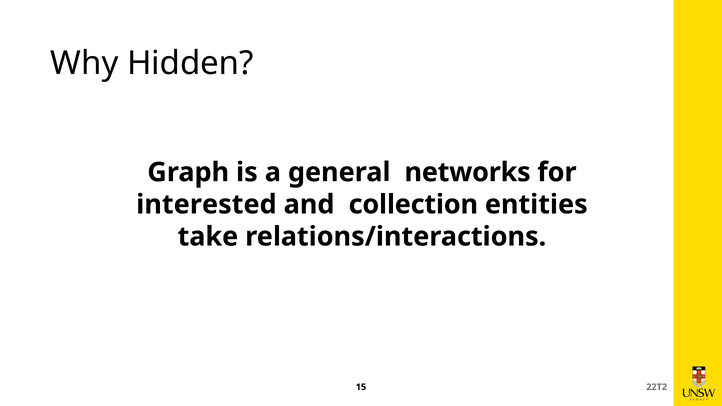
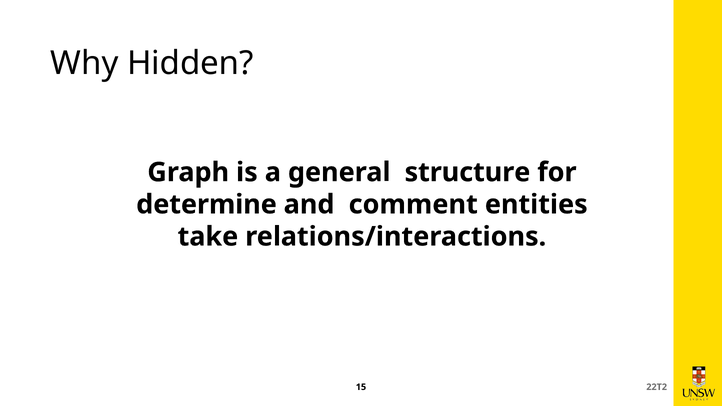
networks: networks -> structure (467, 172)
interested: interested -> determine (207, 205)
collection: collection -> comment (413, 205)
